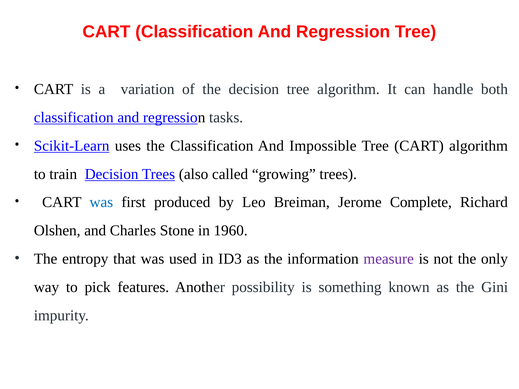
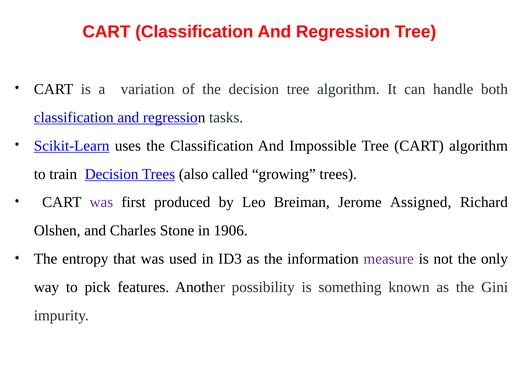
was colour: blue -> purple (101, 202)
Complete: Complete -> Assigned (421, 202)
1960: 1960 -> 1906 (231, 231)
